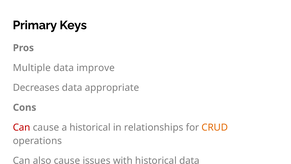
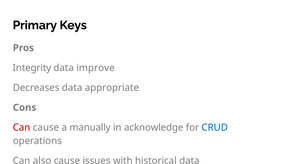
Multiple: Multiple -> Integrity (32, 68)
a historical: historical -> manually (90, 127)
relationships: relationships -> acknowledge (154, 127)
CRUD colour: orange -> blue (215, 127)
